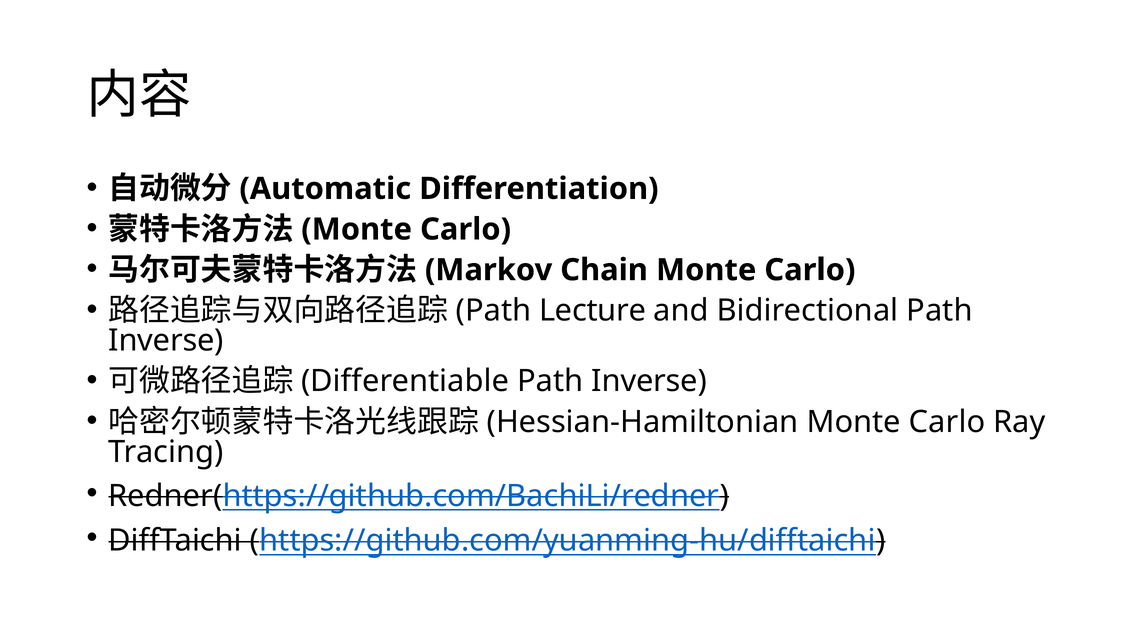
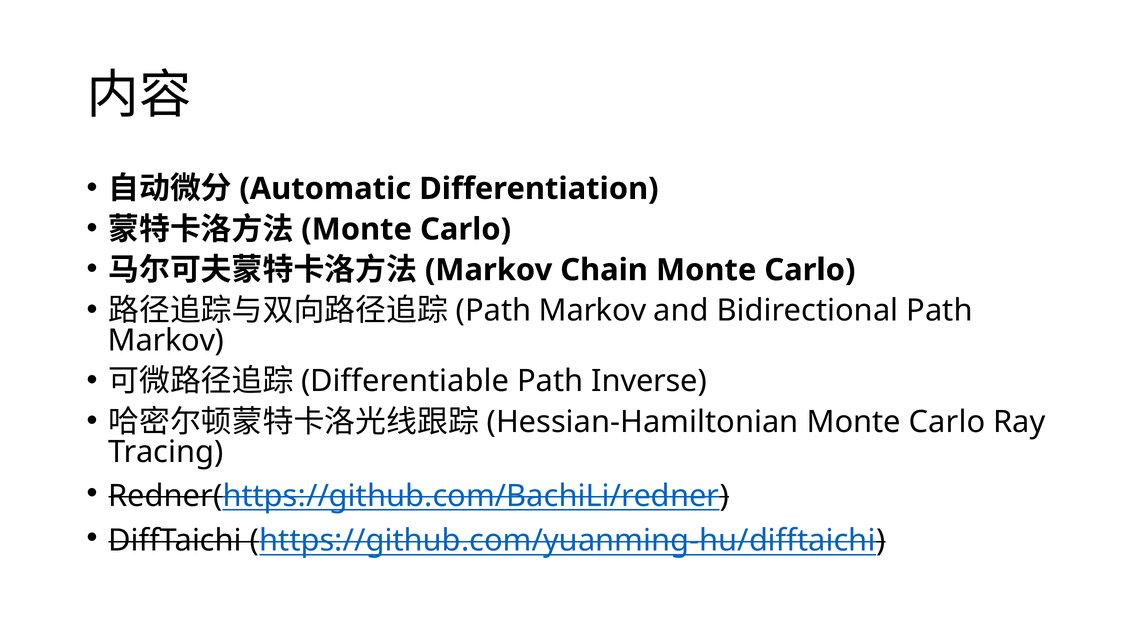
Lecture: Lecture -> Markov (593, 311)
Inverse: Inverse -> Markov (166, 341)
